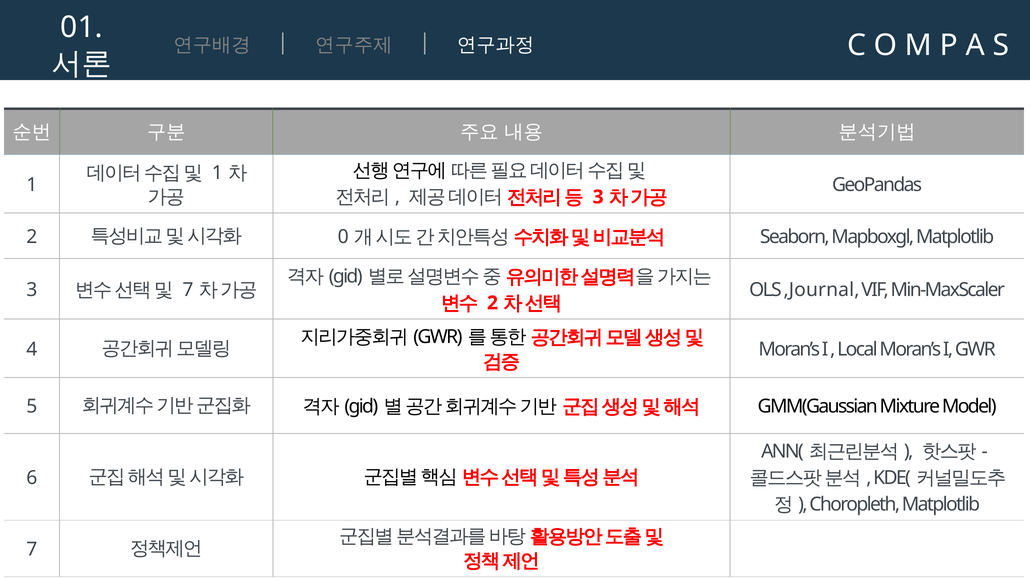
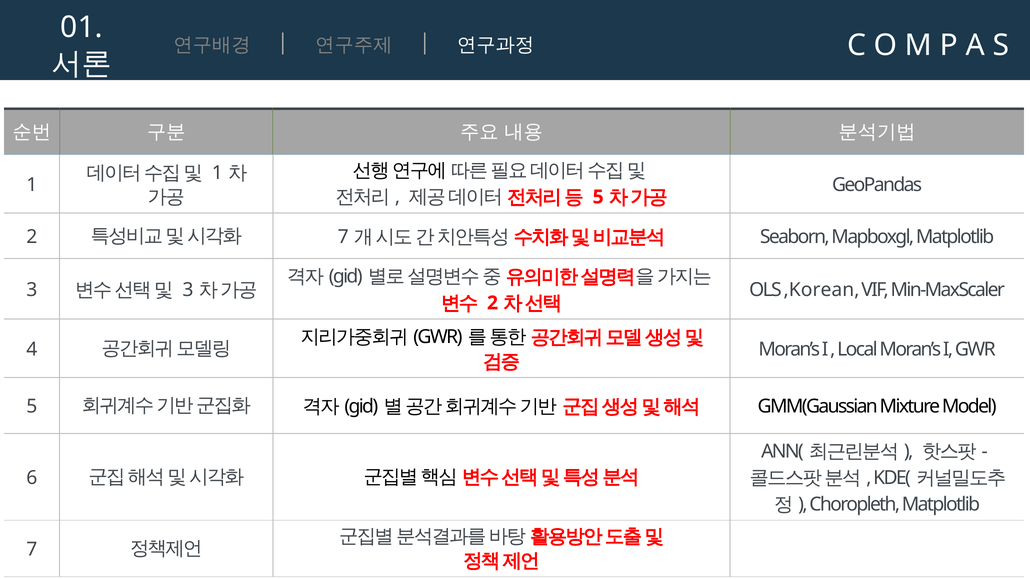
3: 3 -> 5 (598, 197)
0: 0 -> 7 (343, 237)
7: 7 -> 3 (188, 290)
,Journal: ,Journal -> ,Korean (822, 290)
